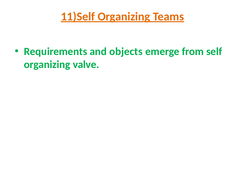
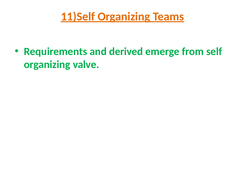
objects: objects -> derived (126, 51)
